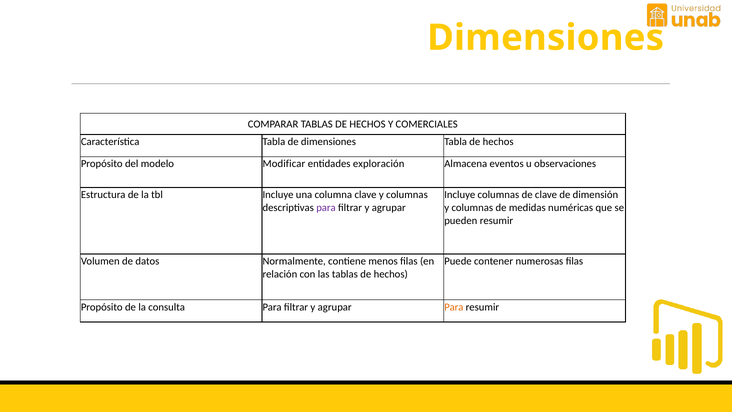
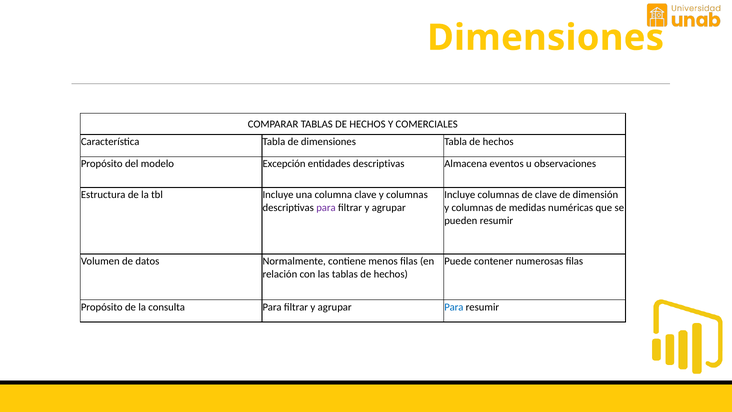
Modificar: Modificar -> Excepción (284, 164)
entidades exploración: exploración -> descriptivas (379, 164)
Para colour: orange -> blue (454, 307)
